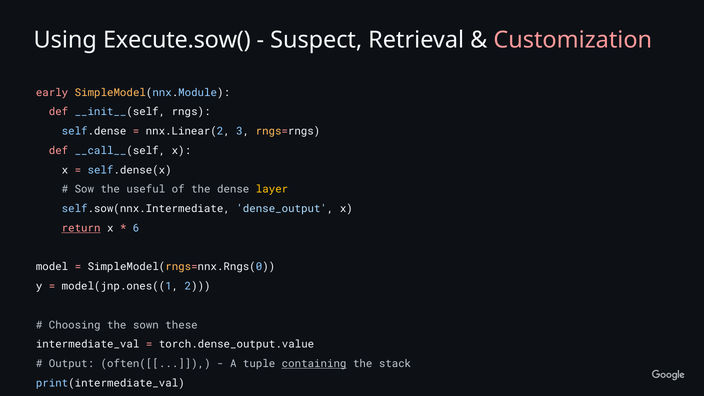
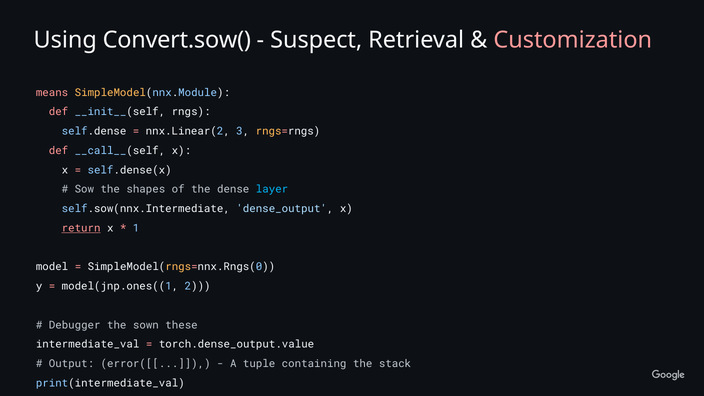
Execute.sow(: Execute.sow( -> Convert.sow( (177, 40)
early: early -> means (52, 93)
useful: useful -> shapes (146, 189)
layer colour: yellow -> light blue (272, 189)
6: 6 -> 1 (136, 228)
Choosing: Choosing -> Debugger (75, 325)
often([[: often([[ -> error([[ (156, 364)
containing underline: present -> none (314, 364)
